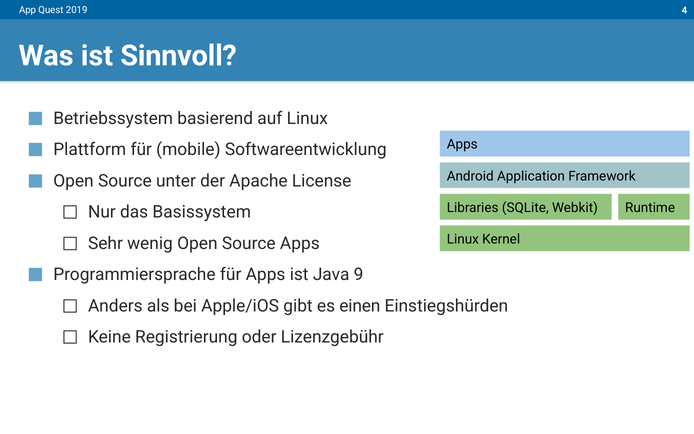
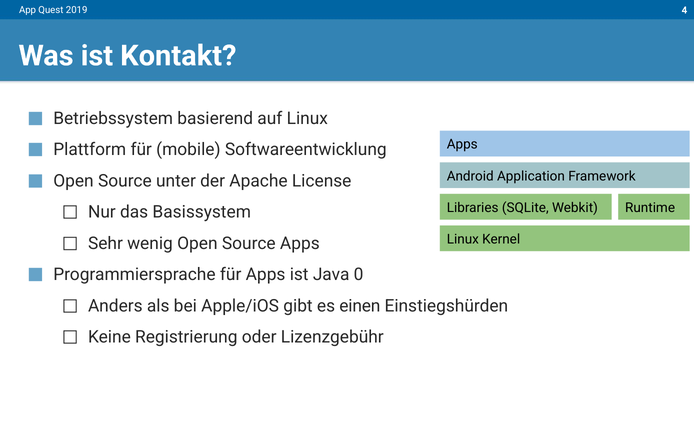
Sinnvoll: Sinnvoll -> Kontakt (178, 56)
9: 9 -> 0 (359, 274)
